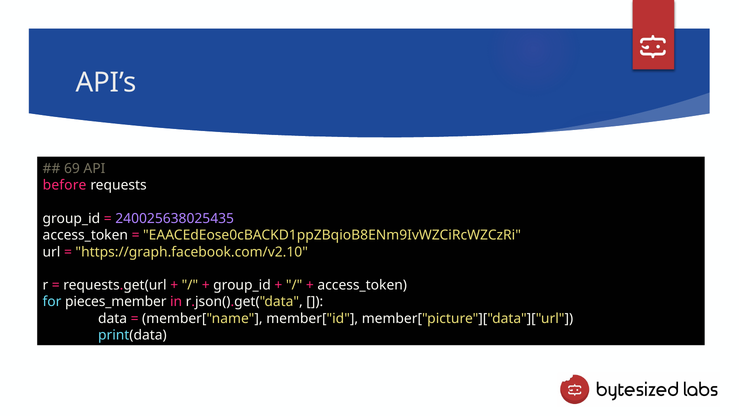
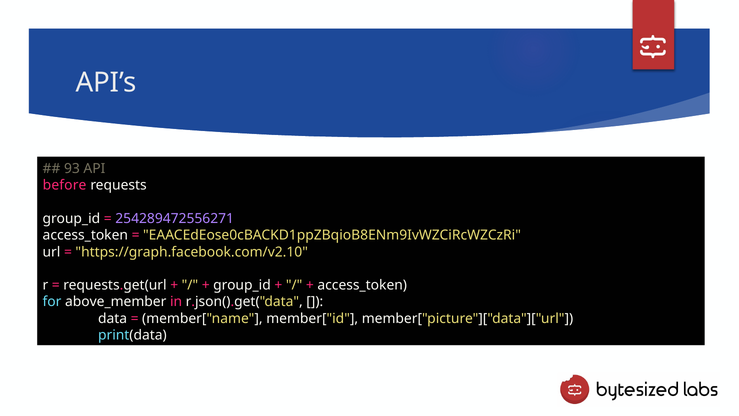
69: 69 -> 93 (72, 169)
240025638025435: 240025638025435 -> 254289472556271 (175, 219)
pieces_member: pieces_member -> above_member (116, 302)
